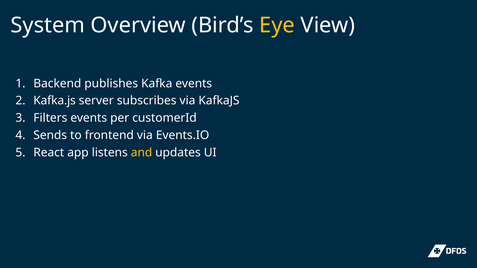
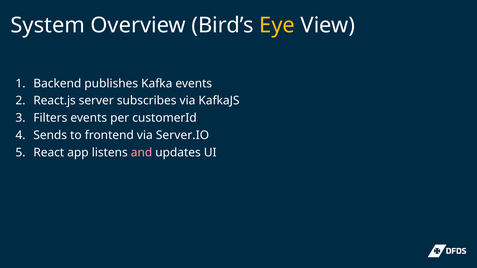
Kafka.js: Kafka.js -> React.js (55, 101)
Events.IO: Events.IO -> Server.IO (182, 135)
and colour: yellow -> pink (142, 153)
